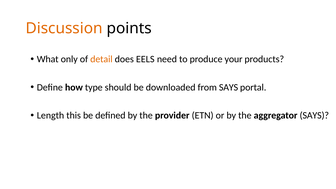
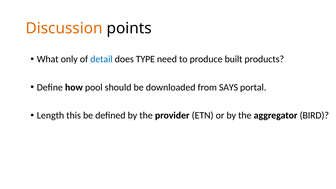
detail colour: orange -> blue (101, 59)
EELS: EELS -> TYPE (145, 59)
your: your -> built (234, 59)
type: type -> pool (94, 87)
aggregator SAYS: SAYS -> BIRD (314, 116)
